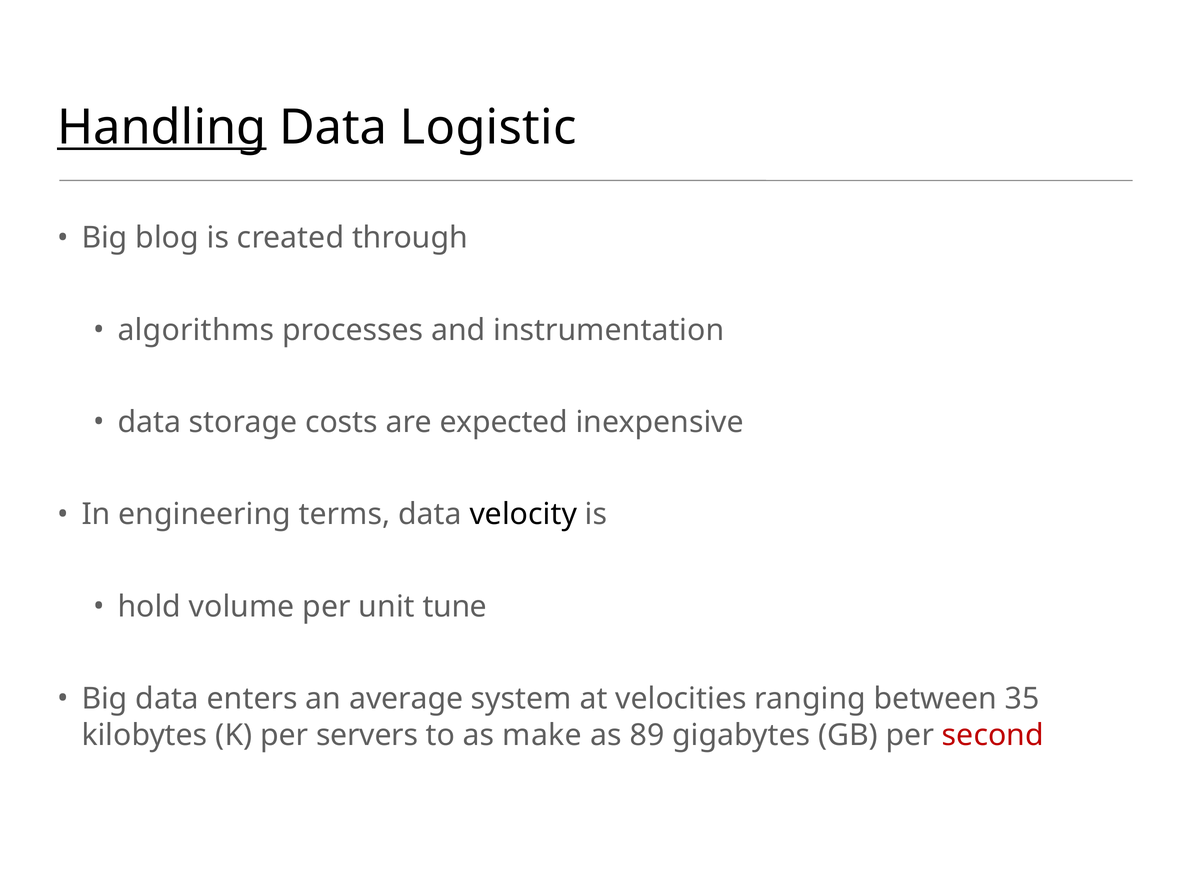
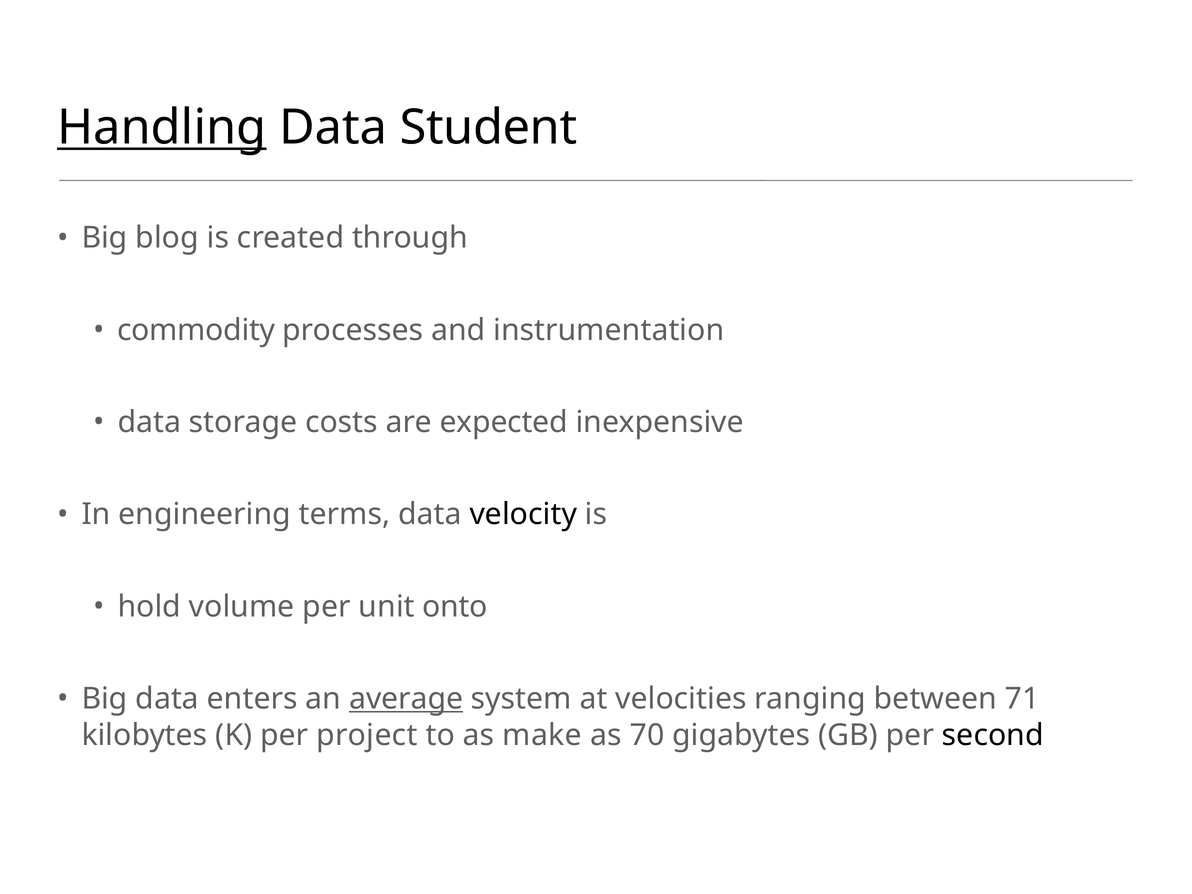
Logistic: Logistic -> Student (489, 128)
algorithms: algorithms -> commodity (196, 330)
tune: tune -> onto (455, 607)
average underline: none -> present (406, 699)
35: 35 -> 71 (1022, 699)
servers: servers -> project (367, 735)
89: 89 -> 70 (647, 735)
second colour: red -> black (993, 735)
